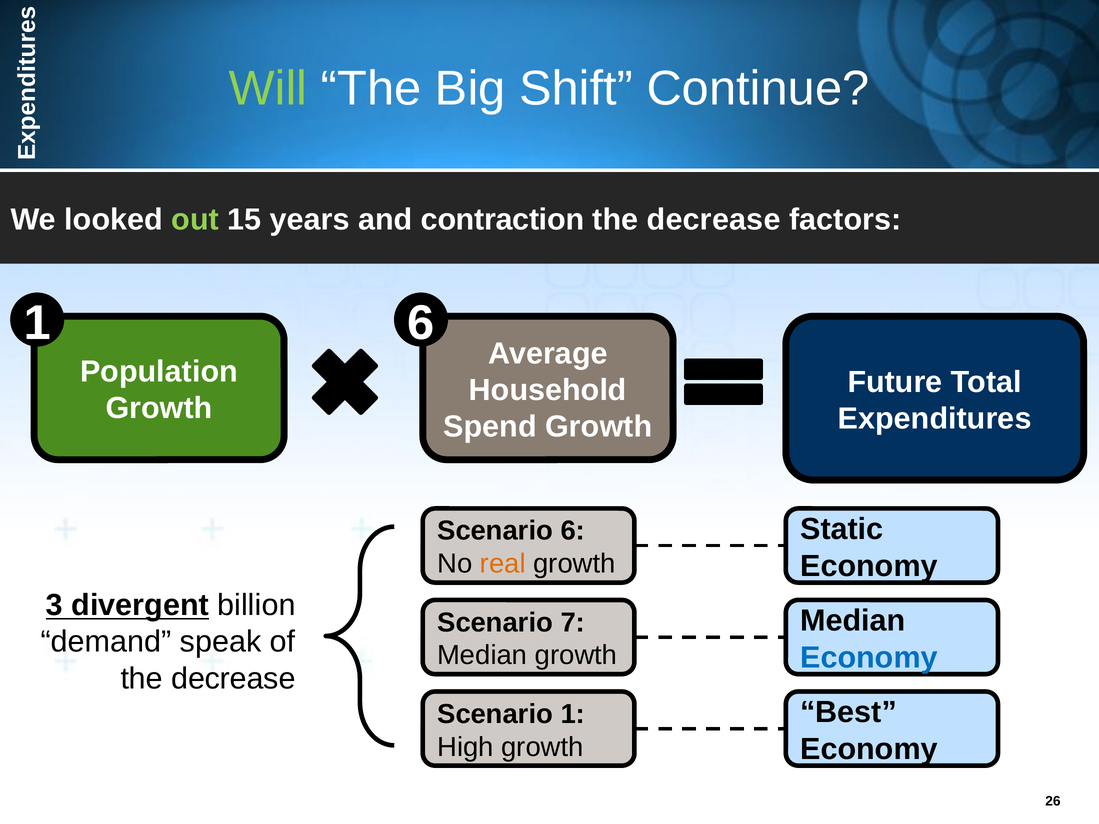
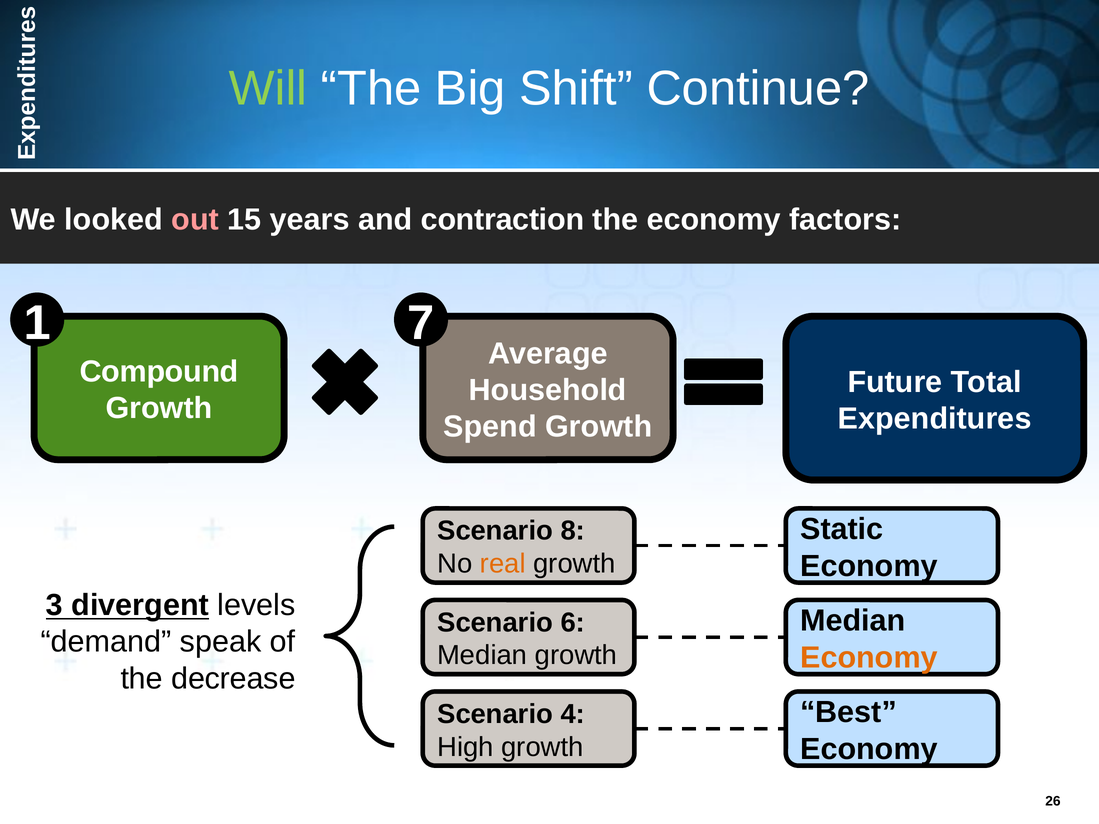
out colour: light green -> pink (195, 220)
decrease: decrease -> economy (714, 220)
1 6: 6 -> 7 (421, 323)
Population: Population -> Compound (159, 372)
Scenario 6: 6 -> 8 (573, 531)
billion: billion -> levels (256, 605)
7: 7 -> 6 (573, 623)
Economy colour: blue -> orange (869, 658)
Scenario 1: 1 -> 4 (573, 714)
